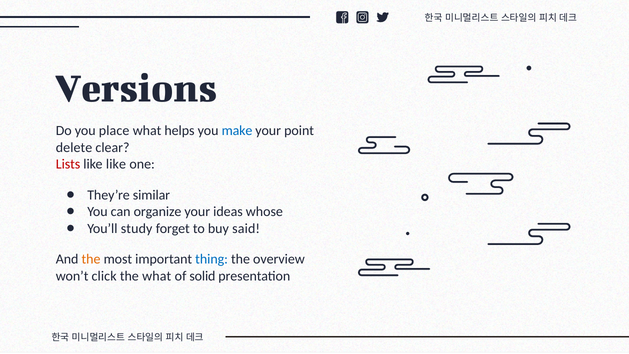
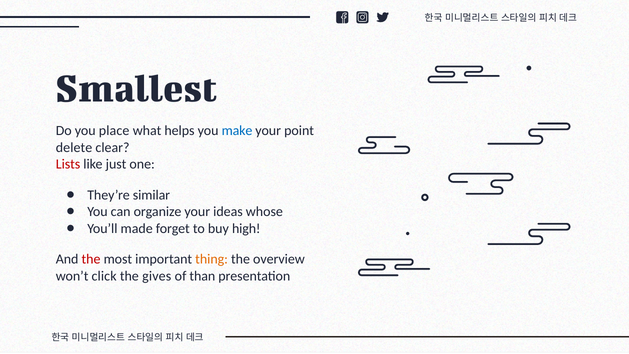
Versions: Versions -> Smallest (136, 88)
like like: like -> just (116, 164)
study: study -> made (137, 228)
said: said -> high (246, 228)
the colour: orange -> red (91, 259)
thing colour: blue -> orange (212, 259)
the what: what -> gives (157, 276)
solid: solid -> than (202, 276)
